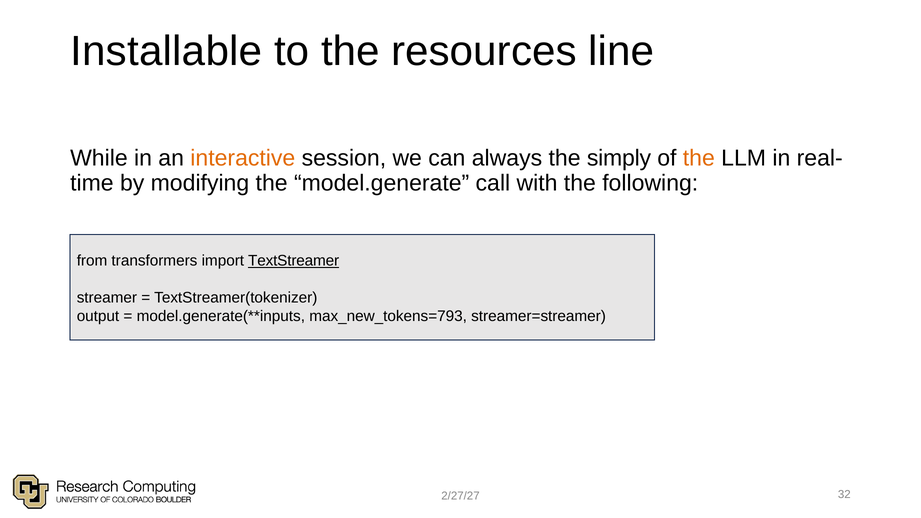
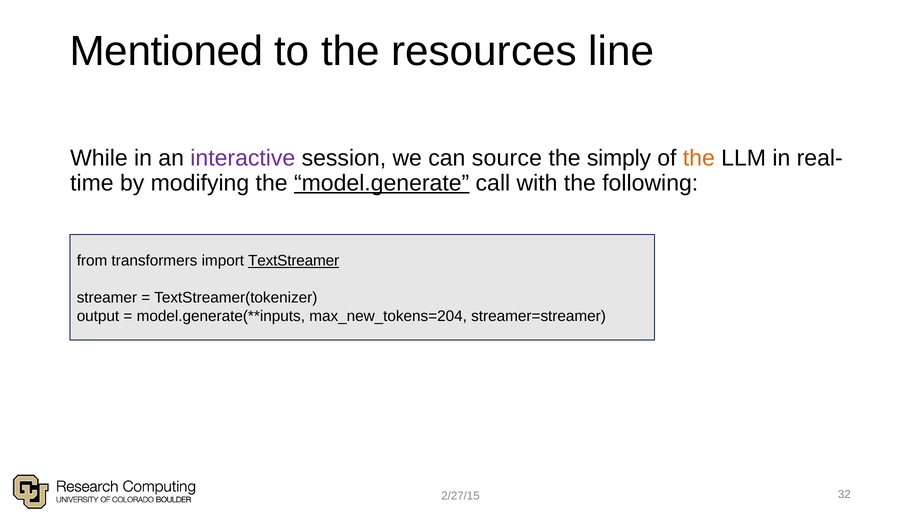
Installable: Installable -> Mentioned (167, 51)
interactive colour: orange -> purple (243, 158)
always: always -> source (507, 158)
model.generate underline: none -> present (382, 183)
max_new_tokens=793: max_new_tokens=793 -> max_new_tokens=204 (388, 316)
2/27/27: 2/27/27 -> 2/27/15 (460, 496)
